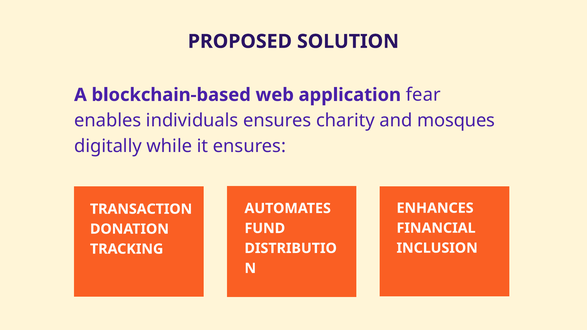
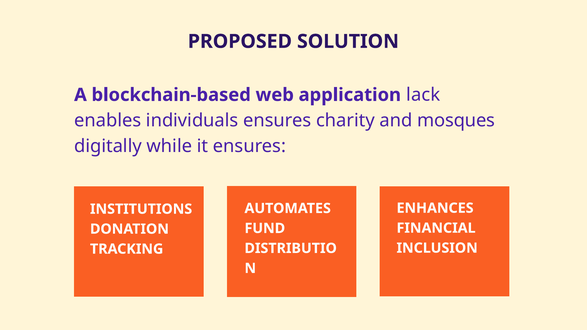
fear: fear -> lack (423, 95)
TRANSACTION: TRANSACTION -> INSTITUTIONS (141, 209)
